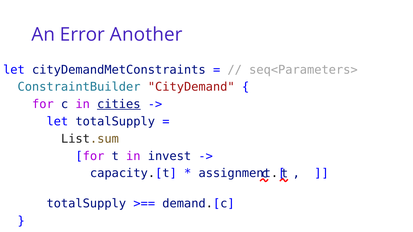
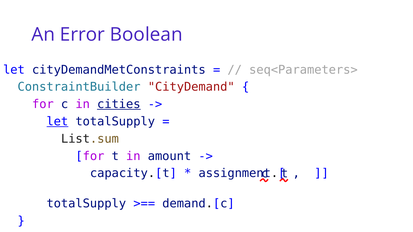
Another: Another -> Boolean (146, 35)
let underline: none -> present (57, 122)
invest: invest -> amount (169, 156)
